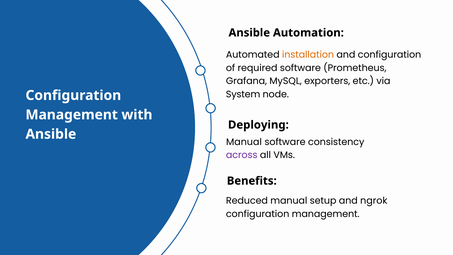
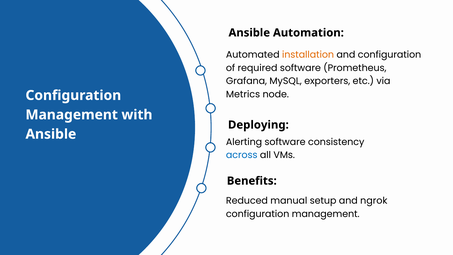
System: System -> Metrics (243, 94)
Manual: Manual -> Alerting (244, 142)
across colour: purple -> blue (242, 155)
